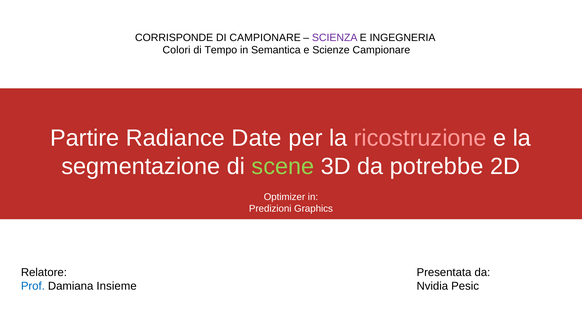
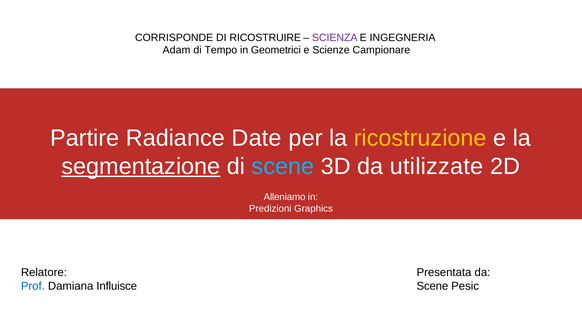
DI CAMPIONARE: CAMPIONARE -> RICOSTRUIRE (265, 37)
Colori: Colori -> Adam (177, 50)
Semantica: Semantica -> Geometrici (276, 50)
ricostruzione colour: pink -> yellow (420, 138)
segmentazione underline: none -> present (141, 166)
scene colour: light green -> light blue (283, 166)
potrebbe: potrebbe -> utilizzate (437, 166)
Optimizer: Optimizer -> Alleniamo (285, 197)
Insieme: Insieme -> Influisce (117, 285)
Nvidia: Nvidia -> Scene (432, 285)
